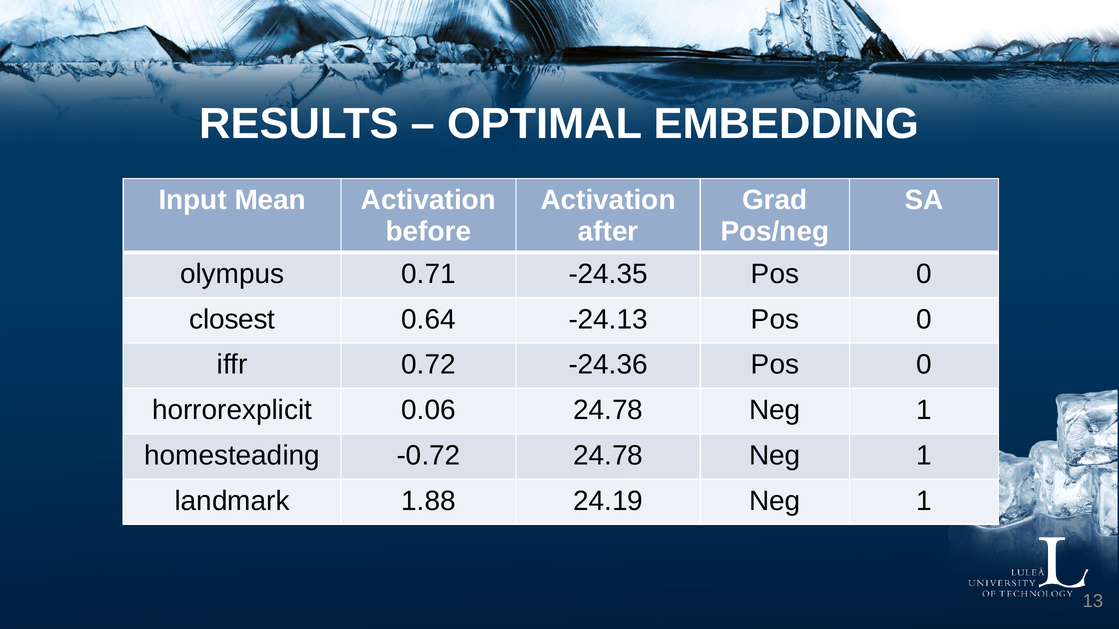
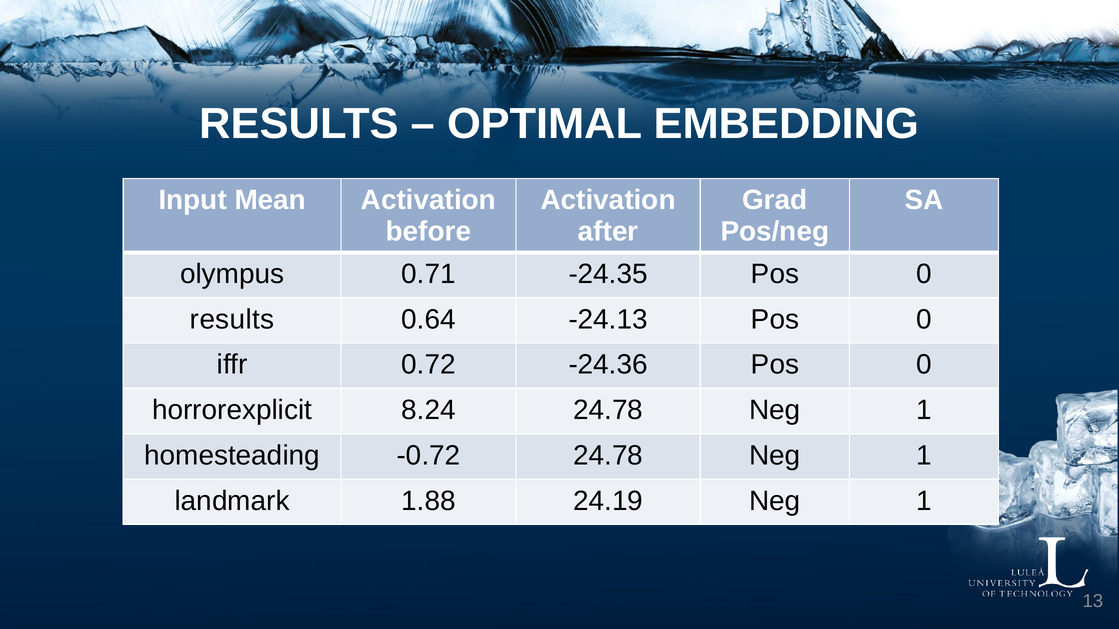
closest: closest -> results (232, 320)
0.06: 0.06 -> 8.24 (429, 410)
